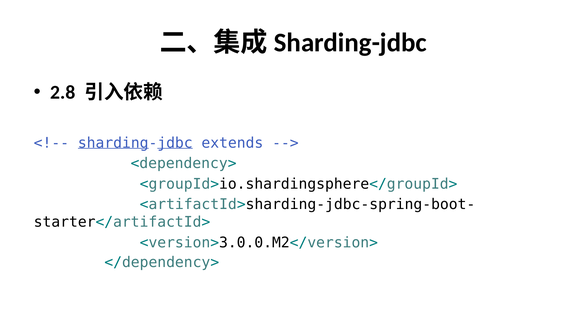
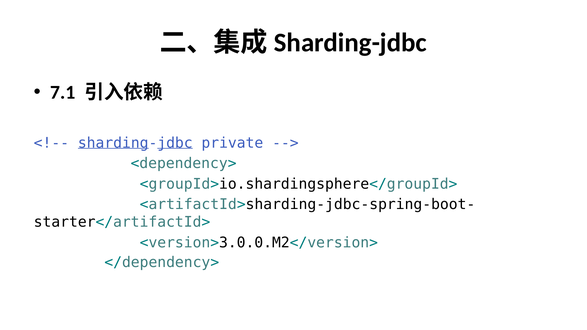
2.8: 2.8 -> 7.1 (63, 92)
extends: extends -> private (232, 143)
